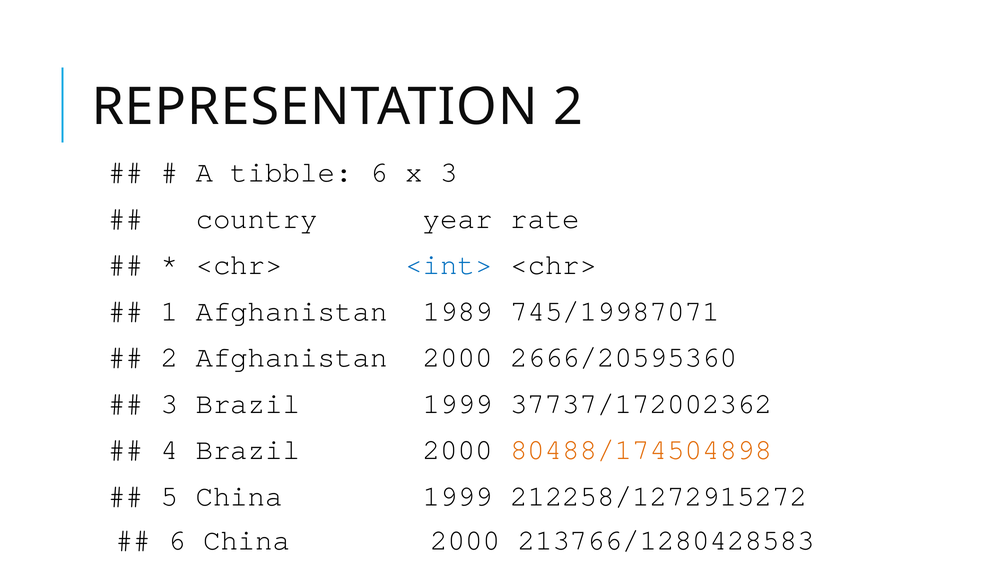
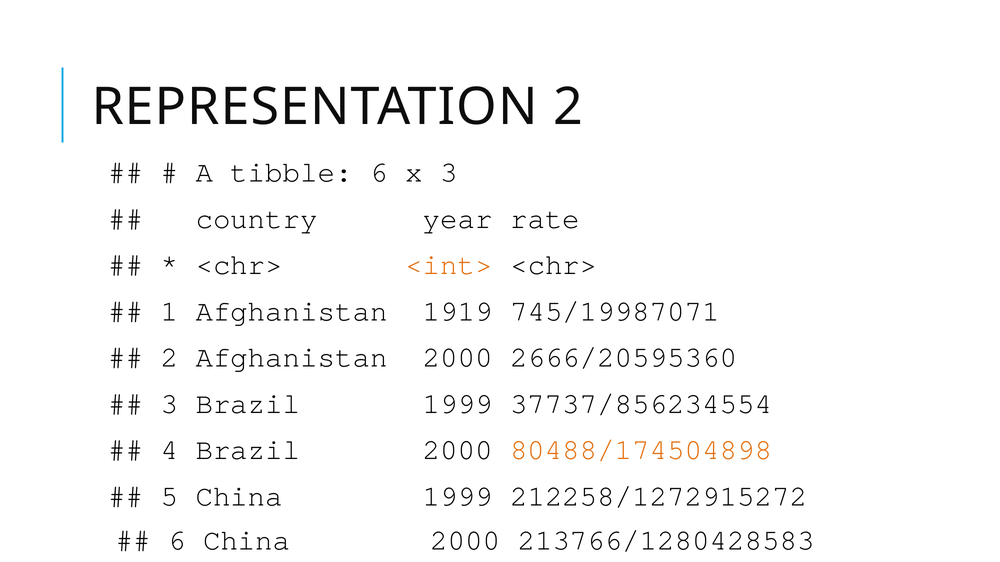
<int> colour: blue -> orange (449, 265)
1989: 1989 -> 1919 (458, 311)
37737/172002362: 37737/172002362 -> 37737/856234554 (641, 404)
